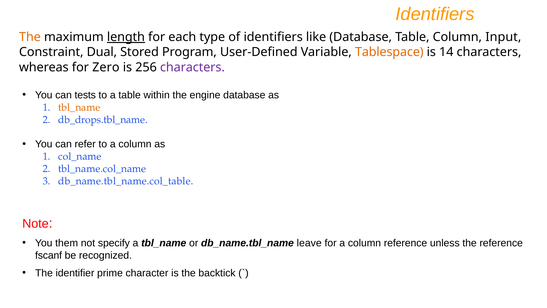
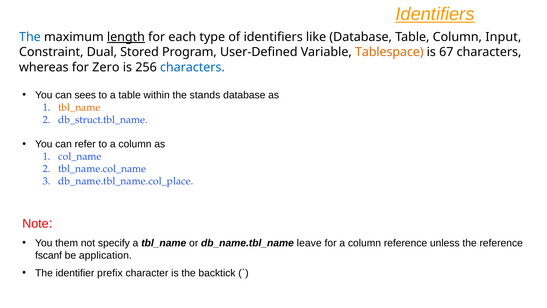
Identifiers underline: none -> present (435, 14)
The colour: orange -> blue (30, 37)
14: 14 -> 67 (446, 52)
characters colour: purple -> blue (192, 67)
tests: tests -> sees (85, 95)
engine: engine -> stands (205, 95)
db_drops.tbl_name: db_drops.tbl_name -> db_struct.tbl_name (103, 119)
db_name.tbl_name.col_table: db_name.tbl_name.col_table -> db_name.tbl_name.col_place (126, 181)
recognized: recognized -> application (105, 255)
prime: prime -> prefix (110, 273)
